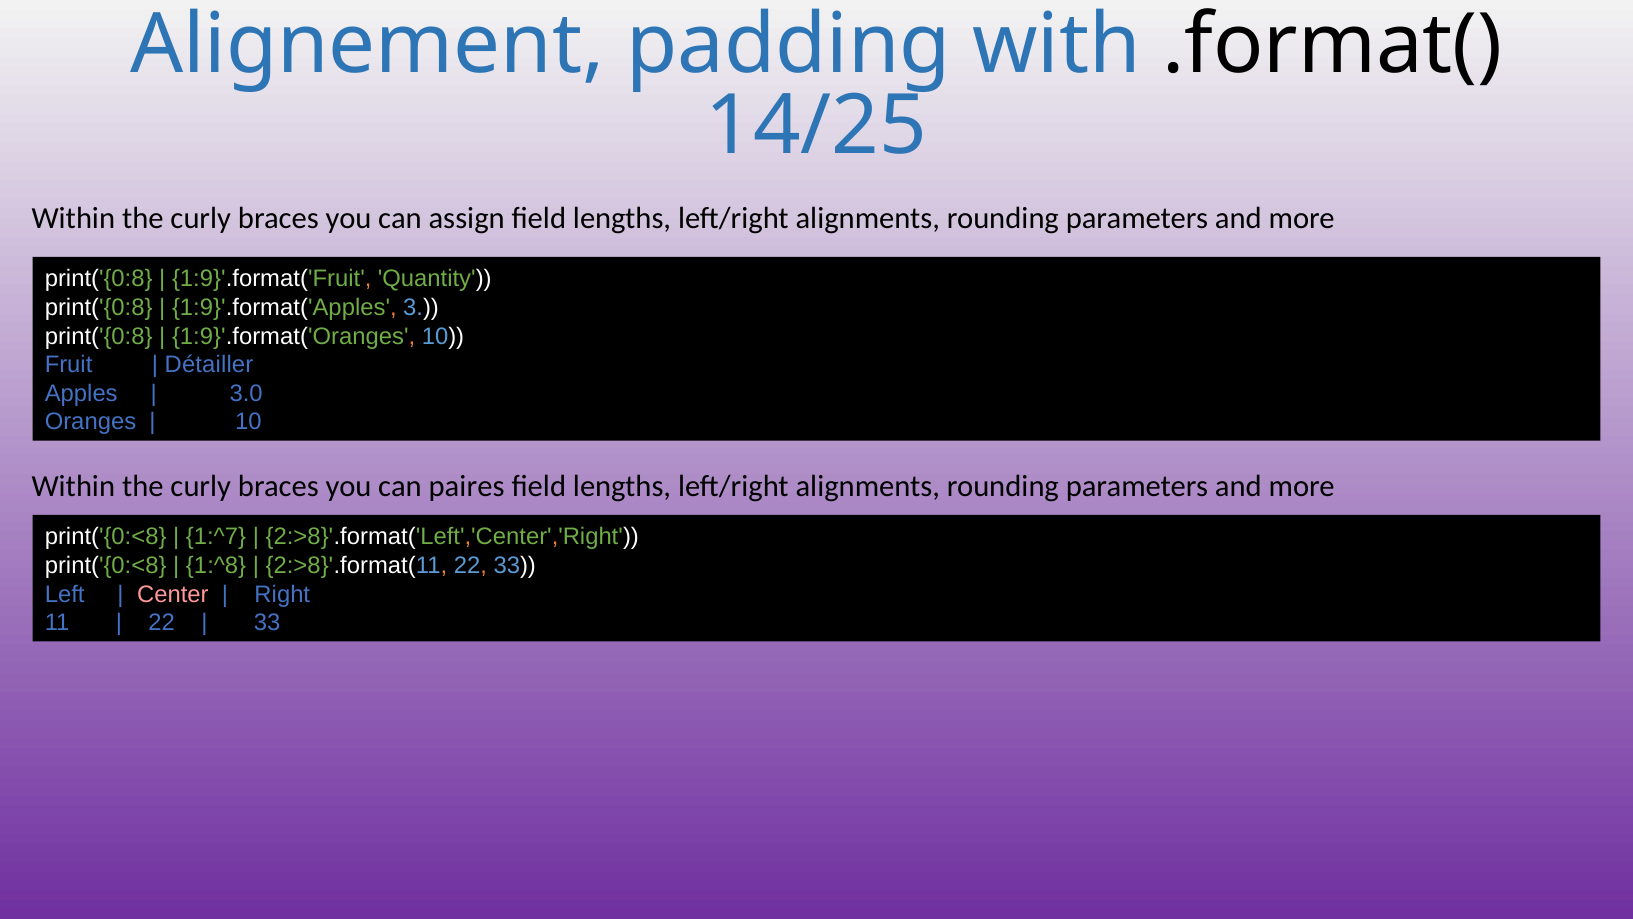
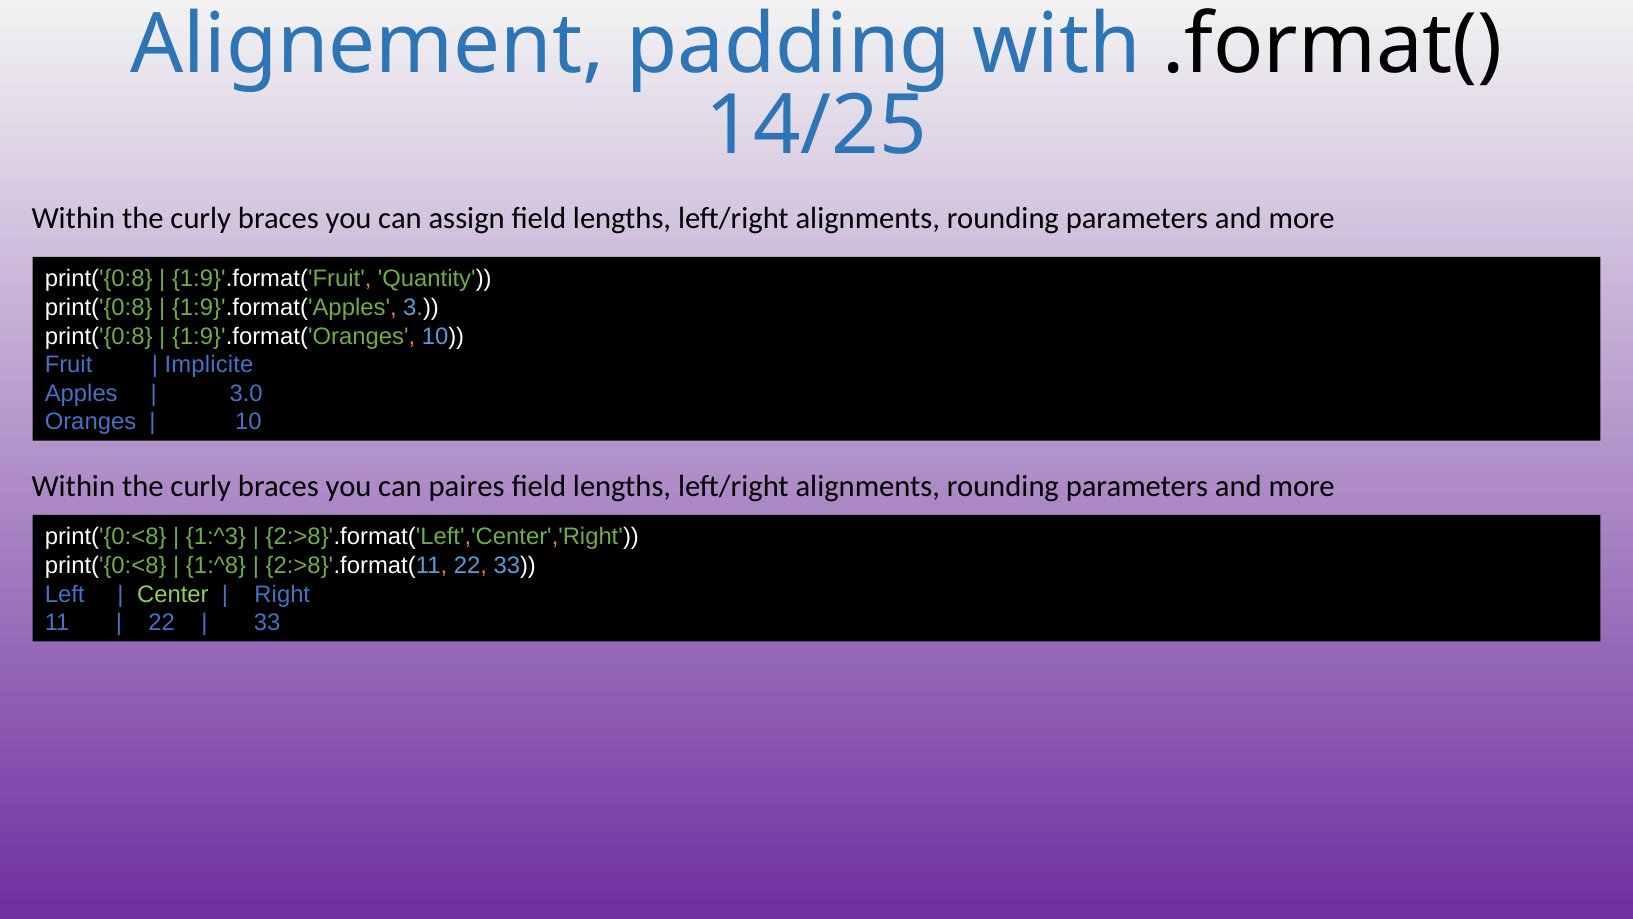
Détailler: Détailler -> Implicite (209, 365)
1:^7: 1:^7 -> 1:^3 (216, 537)
Center colour: pink -> light green (173, 594)
